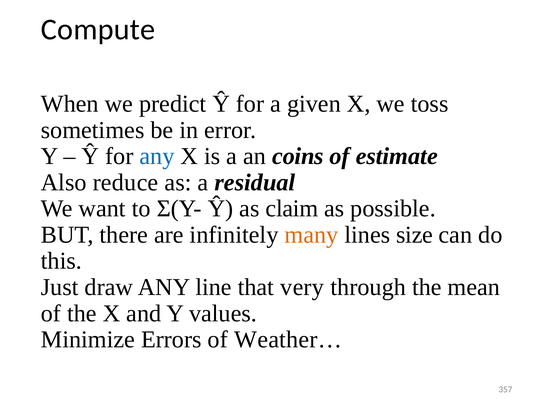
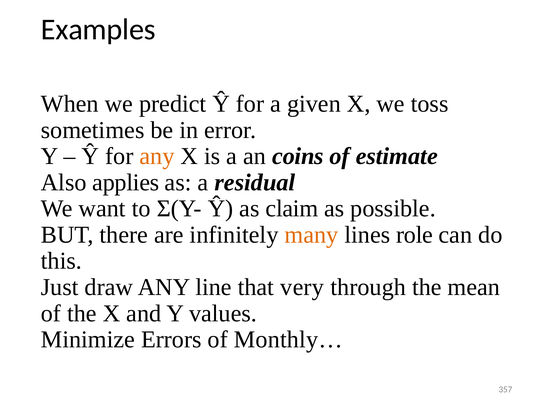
Compute: Compute -> Examples (98, 29)
any colour: blue -> orange (157, 156)
reduce: reduce -> applies (126, 182)
size: size -> role (415, 235)
Weather…: Weather… -> Monthly… (288, 339)
